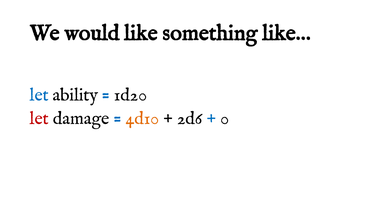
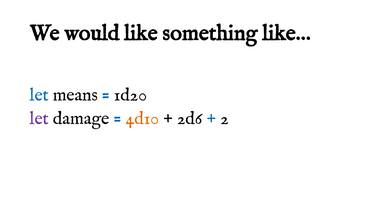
ability: ability -> means (75, 95)
let colour: red -> purple (39, 118)
0: 0 -> 2 (225, 118)
